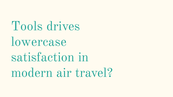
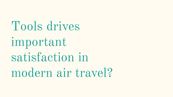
lowercase: lowercase -> important (39, 42)
